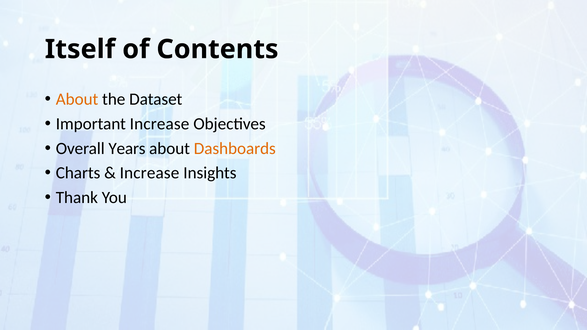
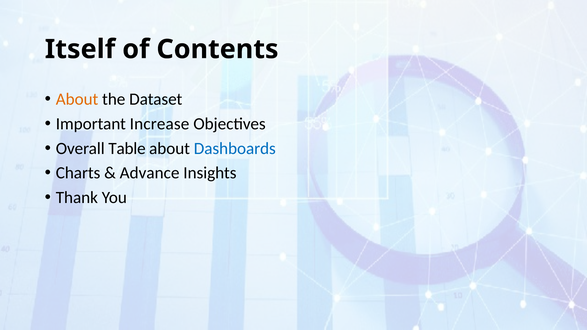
Years: Years -> Table (127, 148)
Dashboards colour: orange -> blue (235, 148)
Increase: Increase -> Advance (150, 173)
